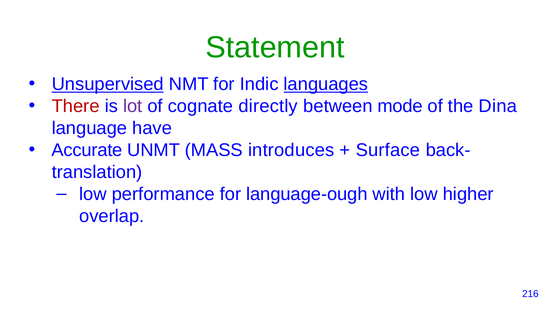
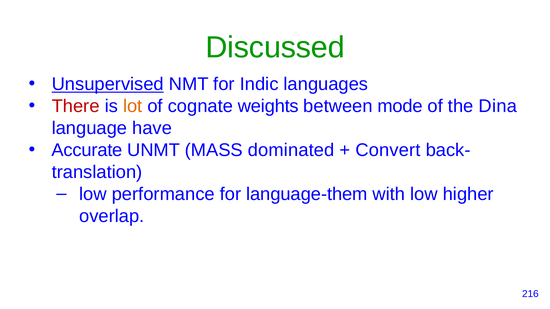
Statement: Statement -> Discussed (275, 48)
languages underline: present -> none (326, 84)
lot colour: purple -> orange (133, 106)
directly: directly -> weights (268, 106)
introduces: introduces -> dominated (291, 150)
Surface: Surface -> Convert (388, 150)
language-ough: language-ough -> language-them (307, 194)
